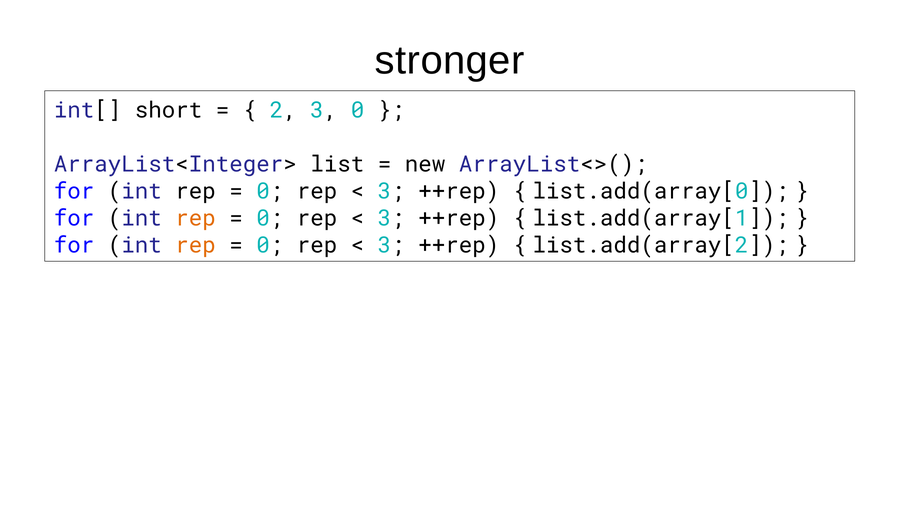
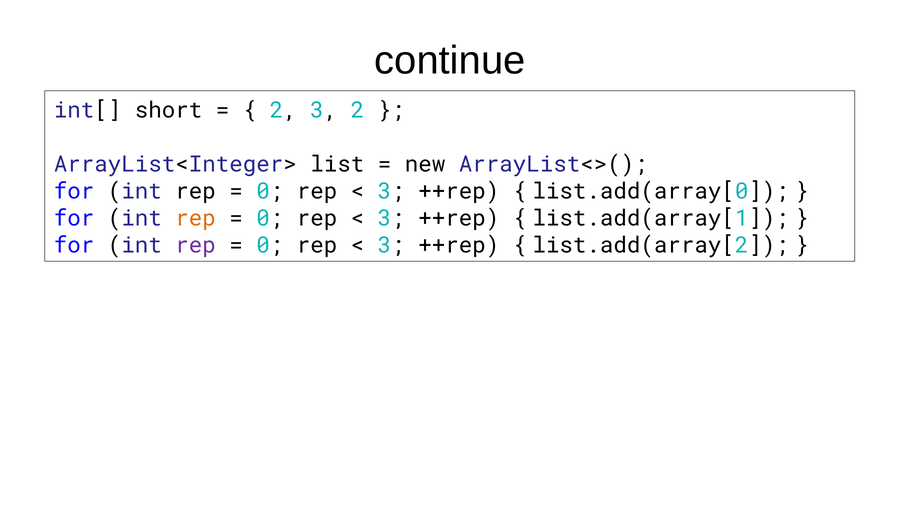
stronger: stronger -> continue (450, 61)
3 0: 0 -> 2 (358, 110)
rep colour: orange -> purple (196, 245)
